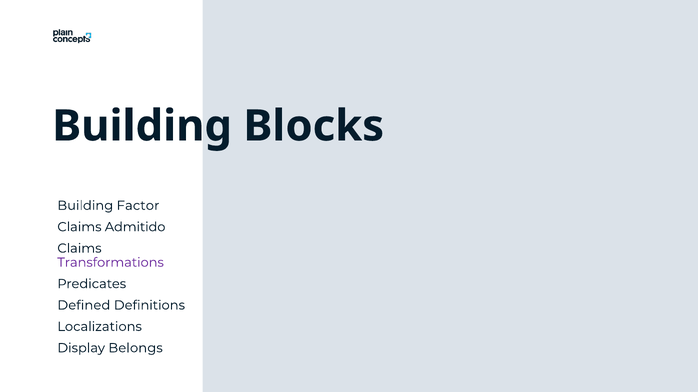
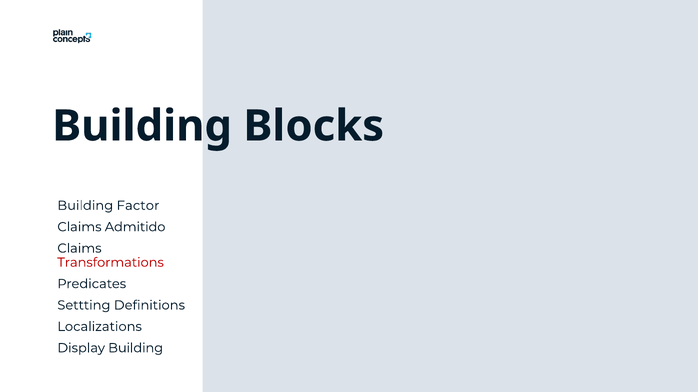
Transformations colour: purple -> red (111, 263)
Defined: Defined -> Settting (84, 306)
Display Belongs: Belongs -> Building (136, 349)
